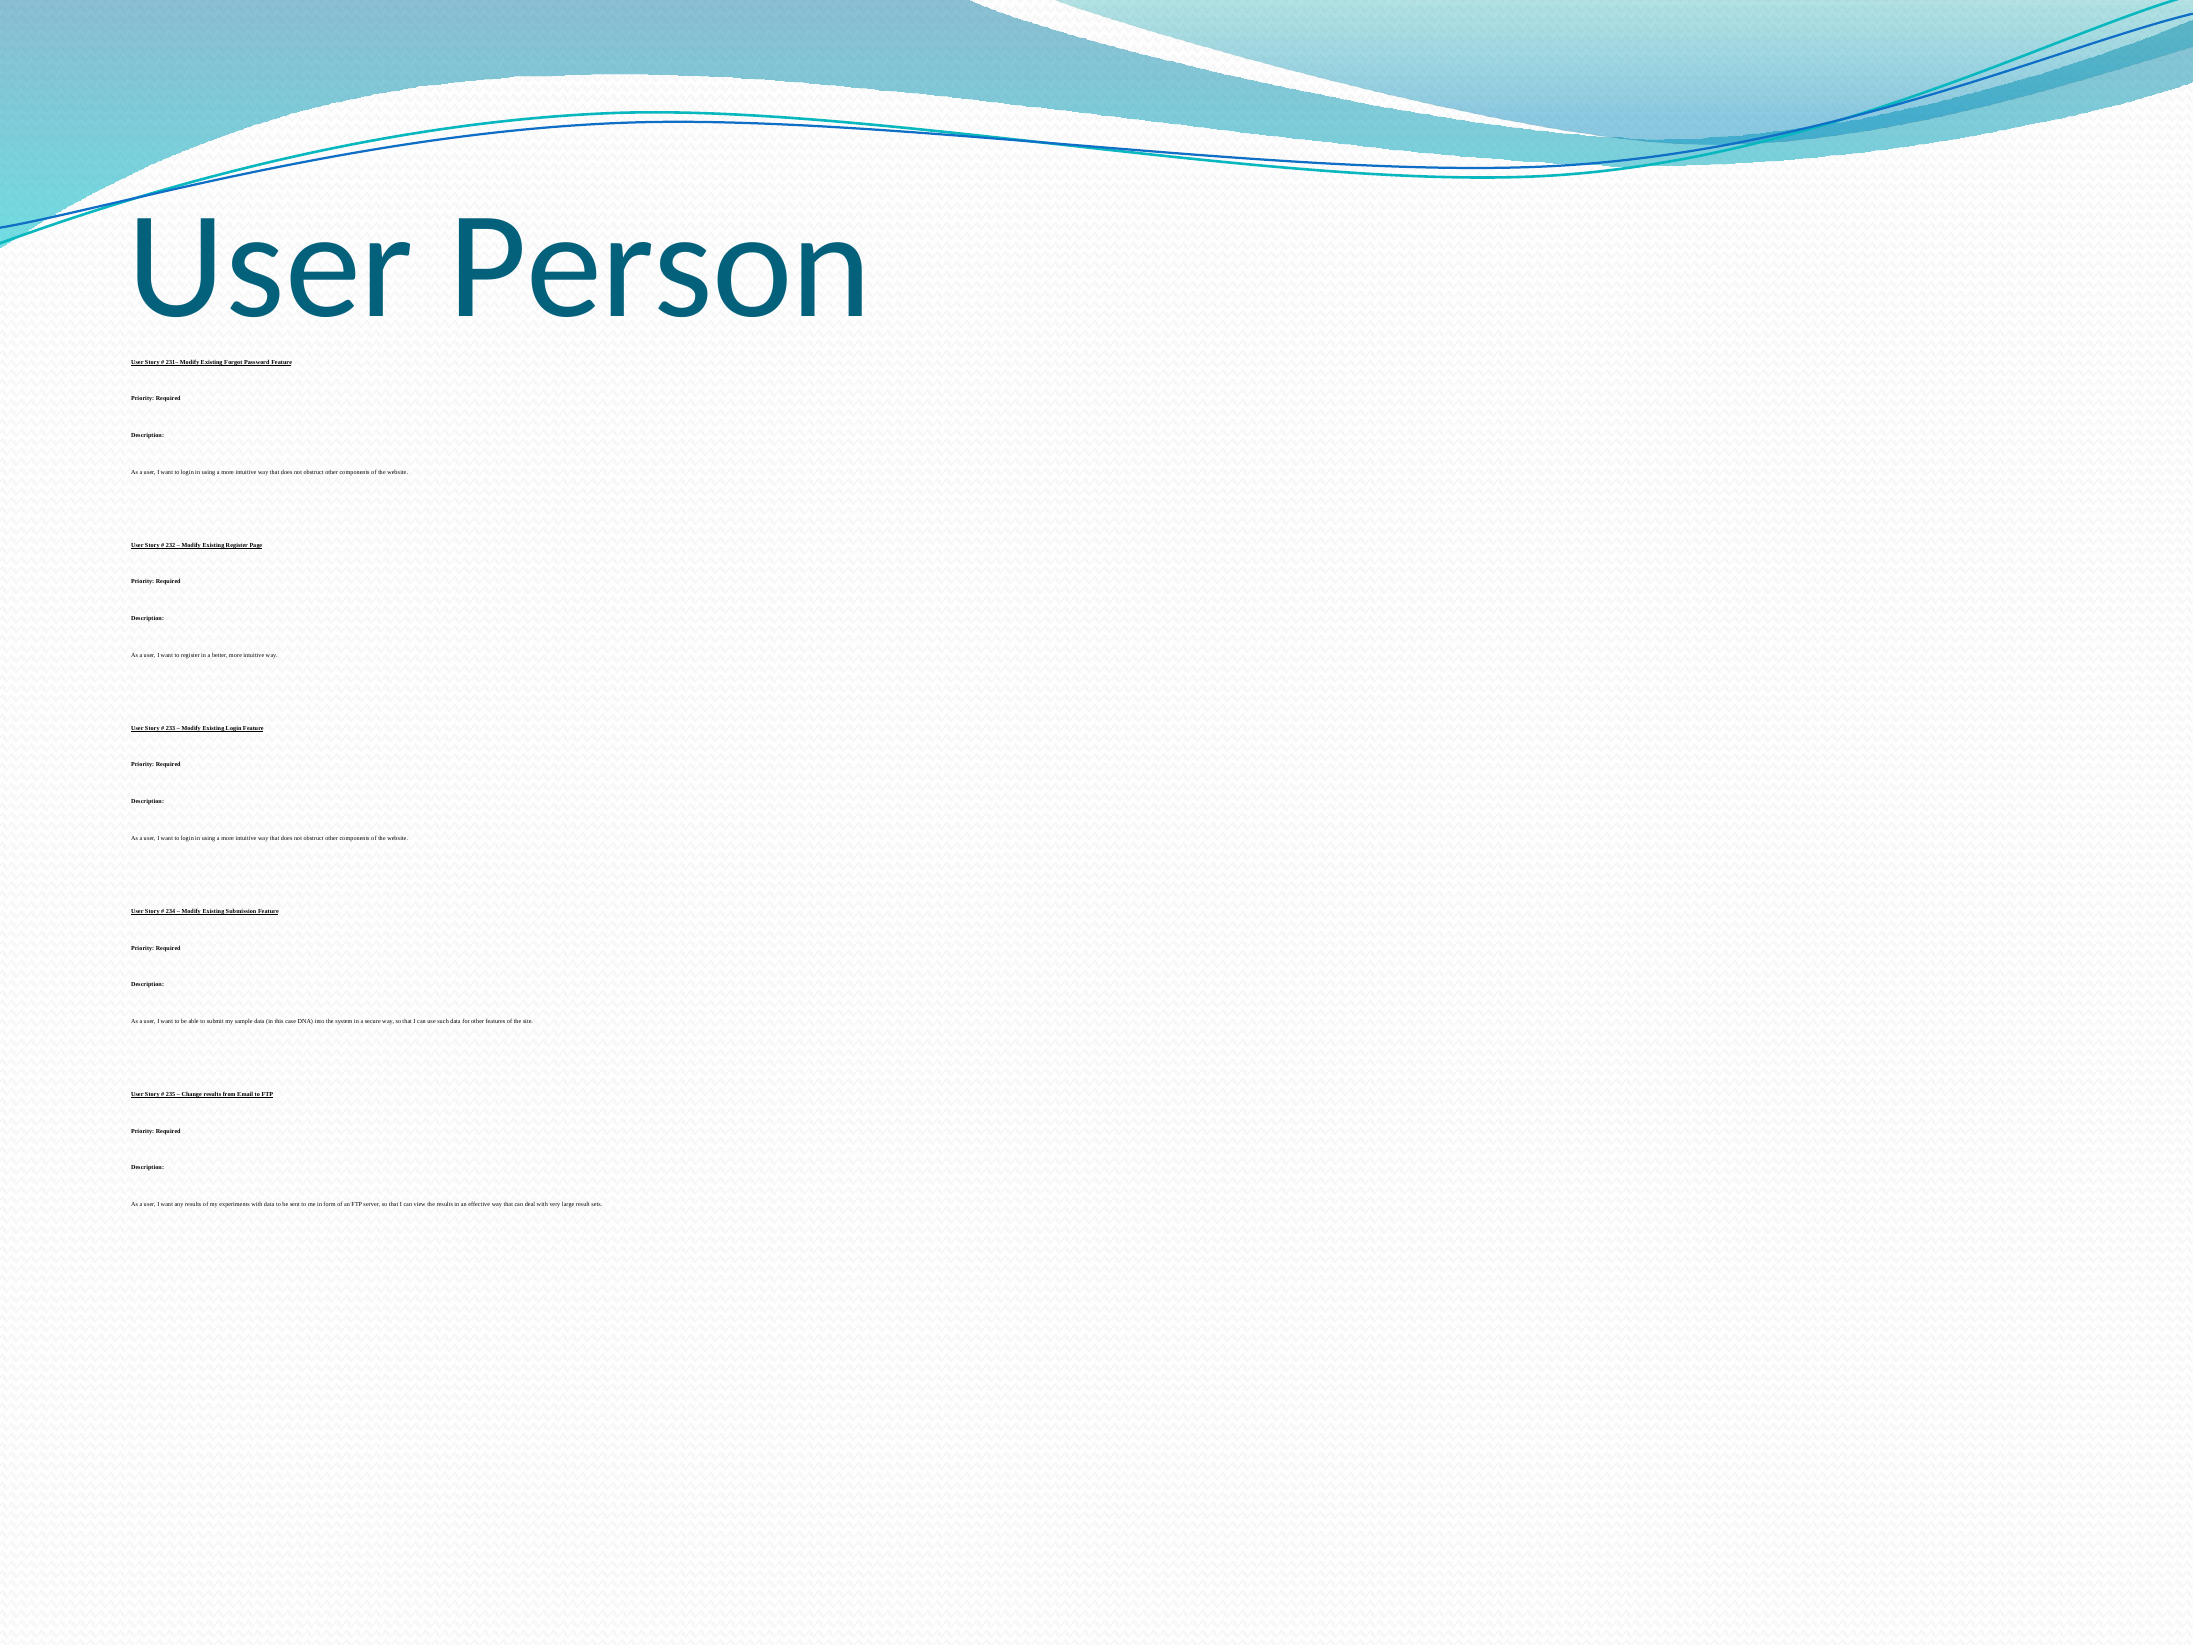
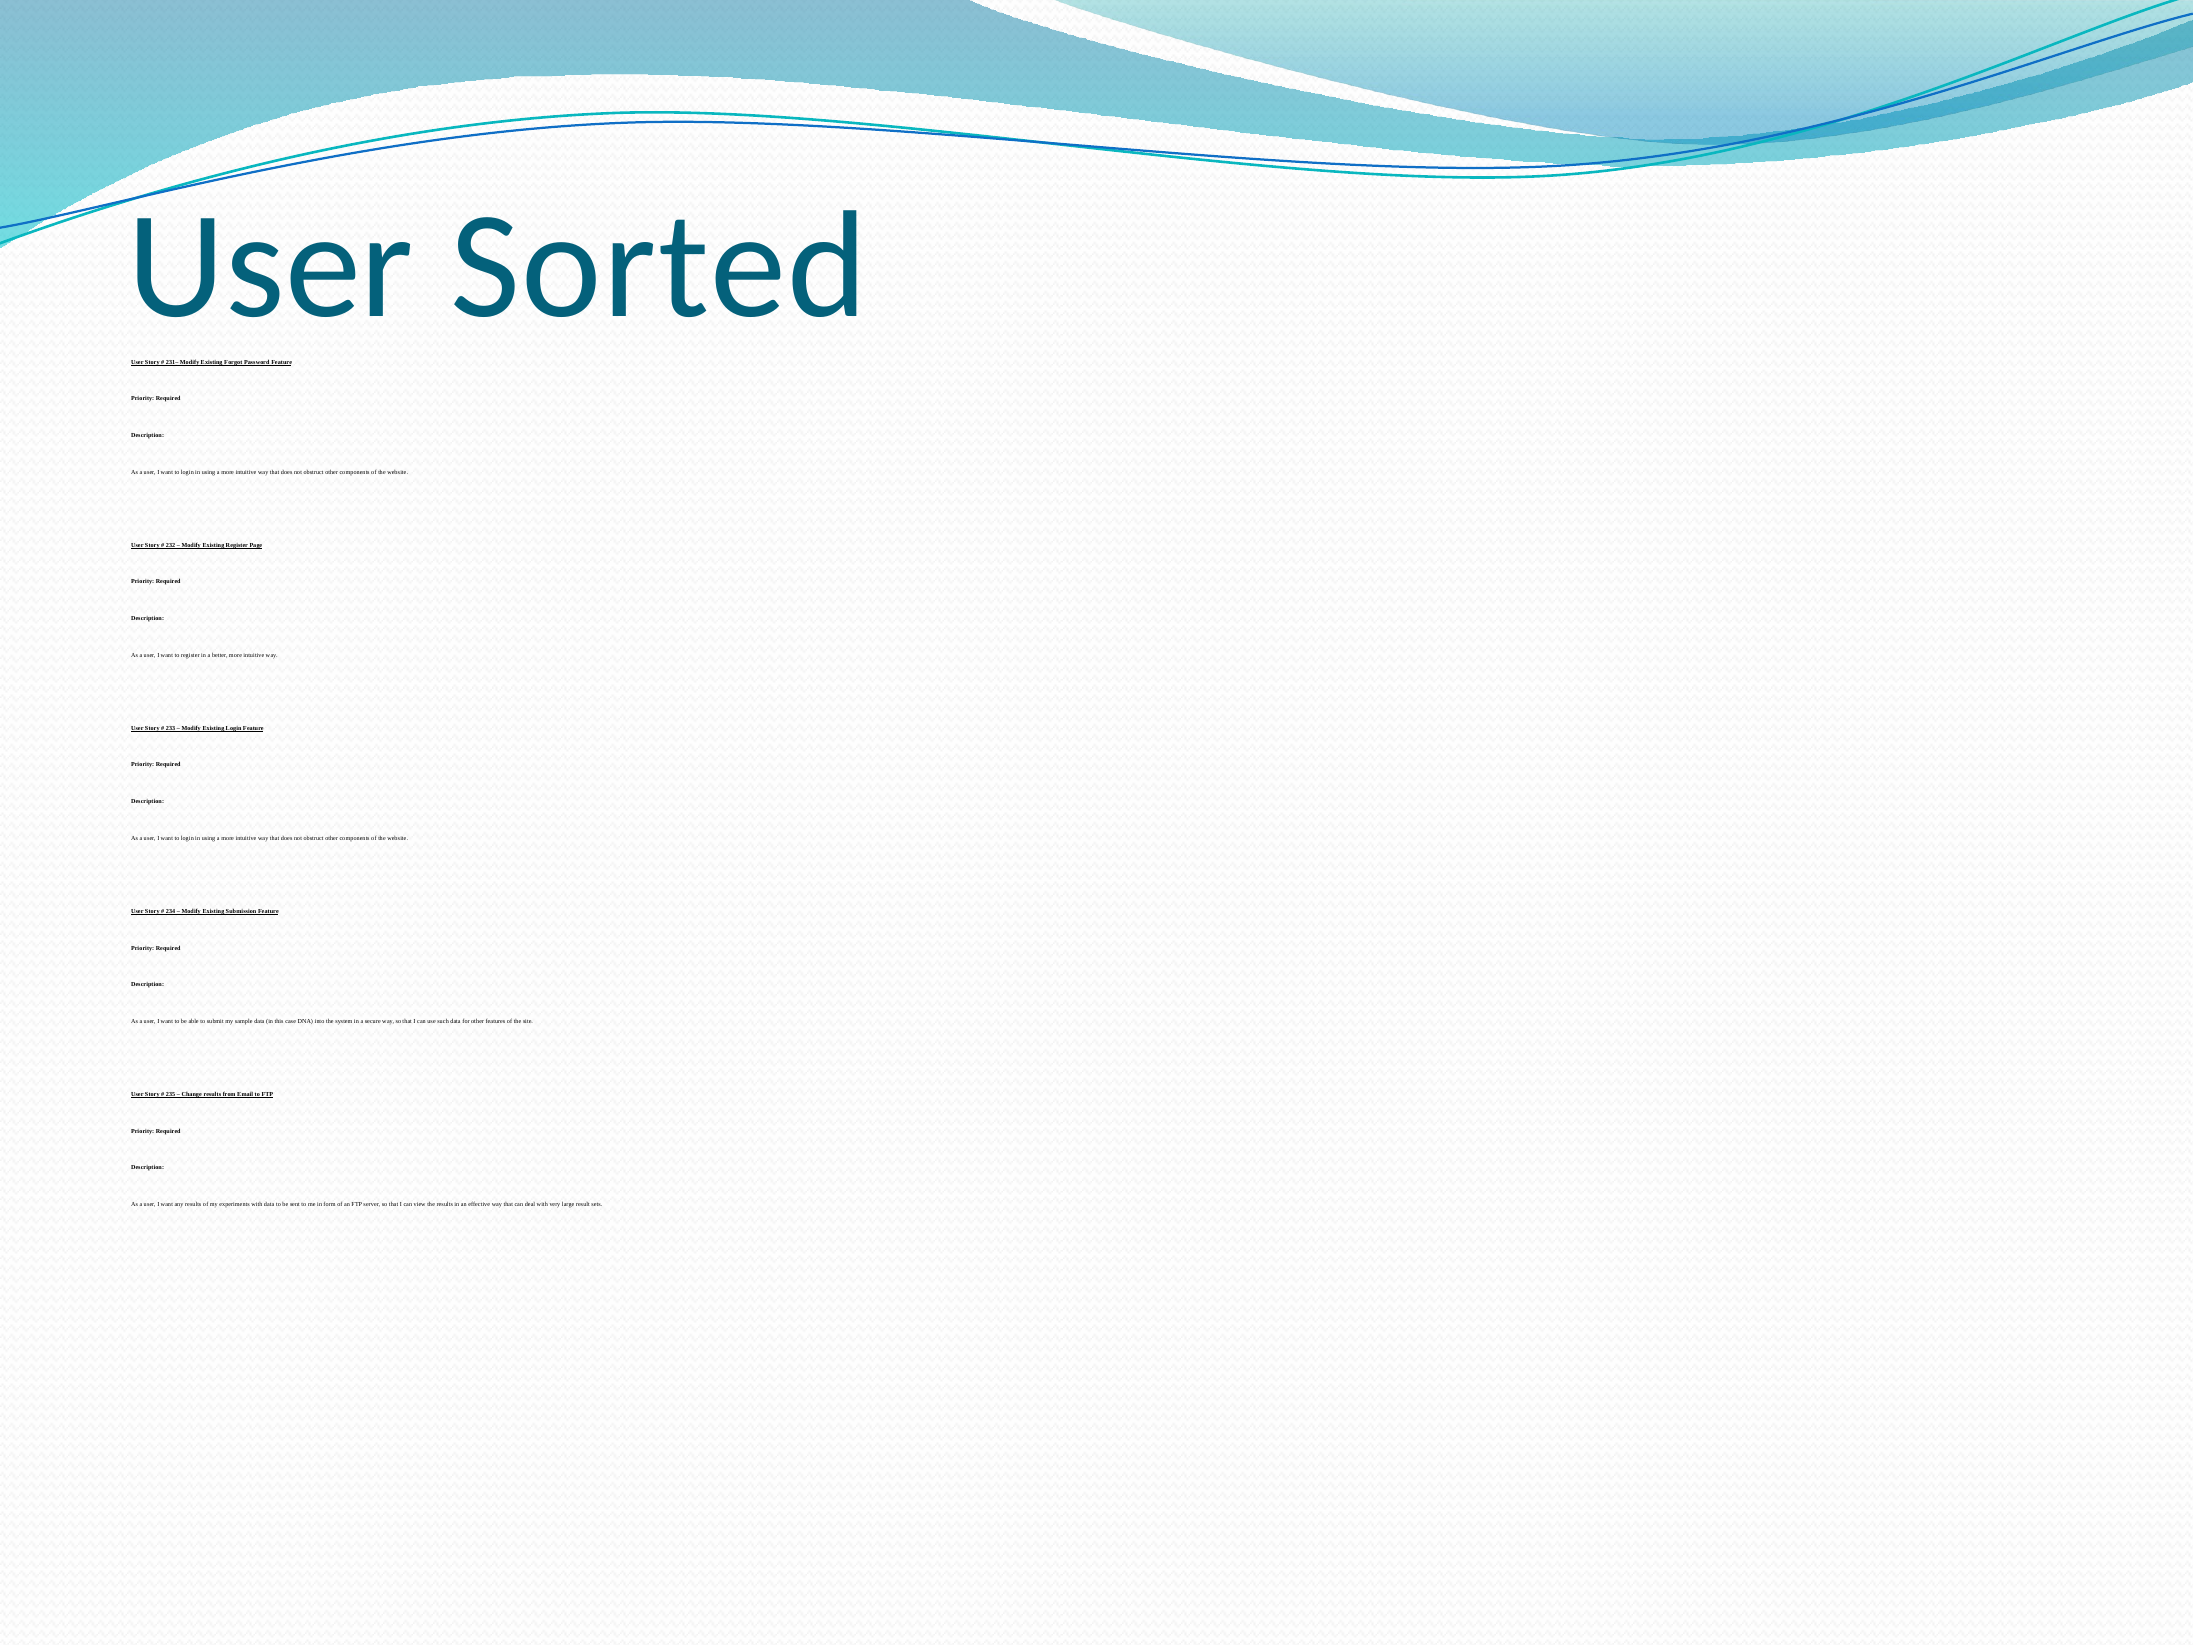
Person: Person -> Sorted (659, 266)
